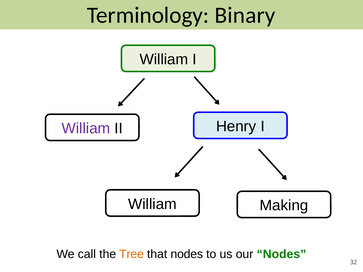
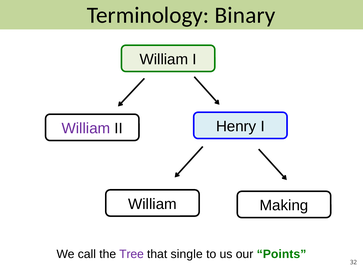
Tree colour: orange -> purple (132, 254)
that nodes: nodes -> single (187, 254)
our Nodes: Nodes -> Points (282, 254)
